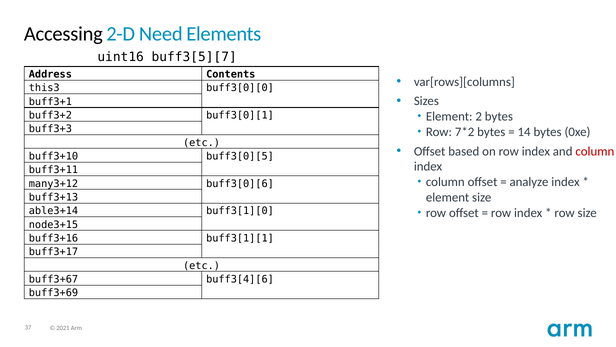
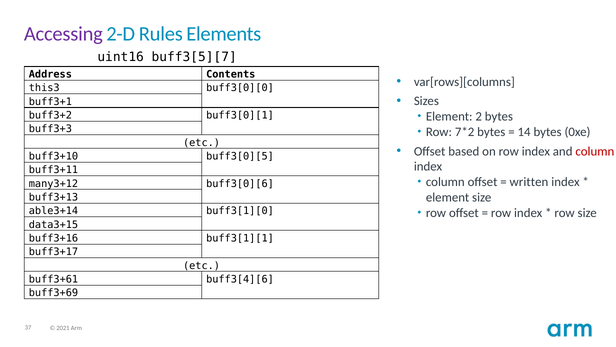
Accessing colour: black -> purple (63, 34)
Need: Need -> Rules (161, 34)
analyze: analyze -> written (529, 182)
node3+15: node3+15 -> data3+15 (53, 224)
buff3+67: buff3+67 -> buff3+61 (53, 279)
